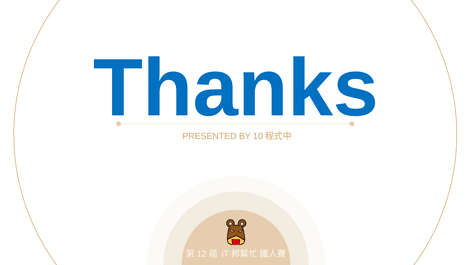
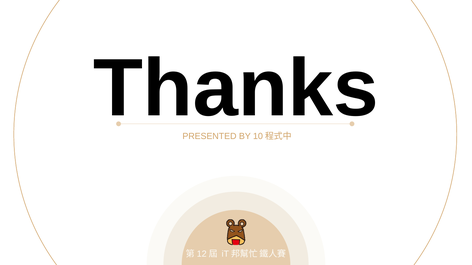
Thanks colour: blue -> black (236, 89)
